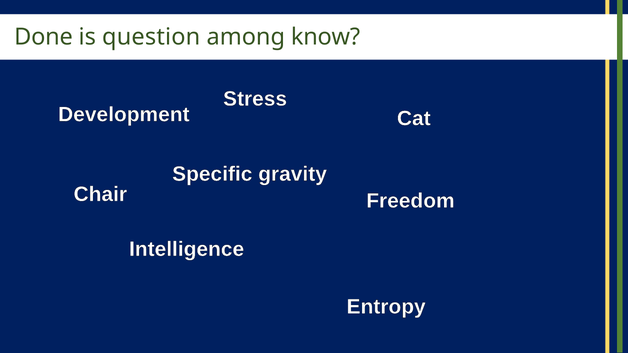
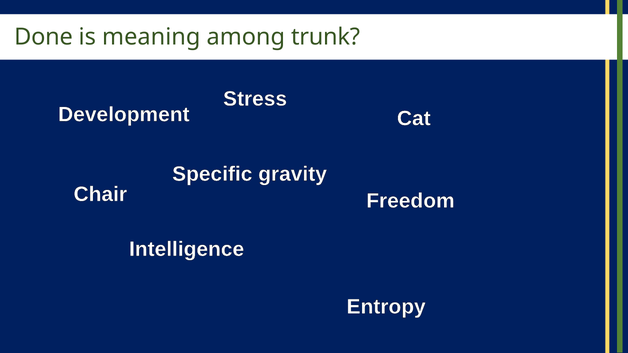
question: question -> meaning (151, 37)
know: know -> trunk (326, 37)
